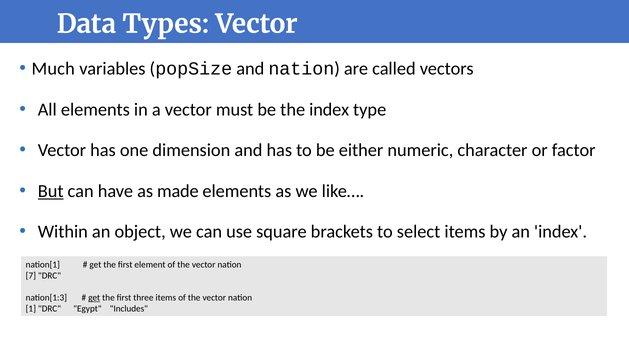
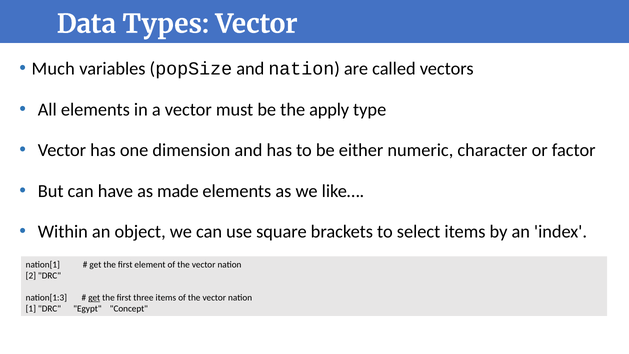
the index: index -> apply (329, 109)
But underline: present -> none (51, 191)
7: 7 -> 2 (31, 276)
Includes: Includes -> Concept (129, 309)
